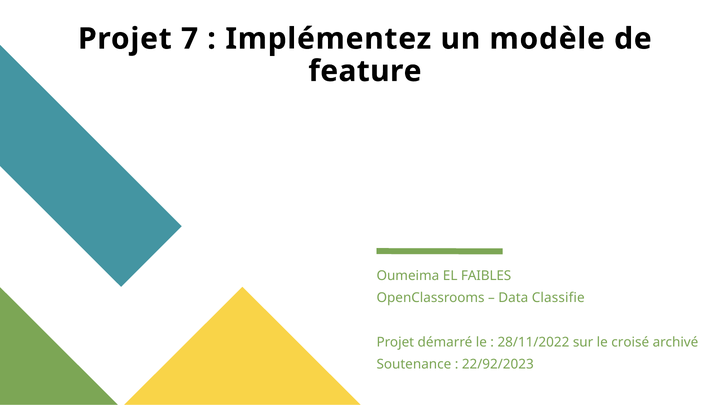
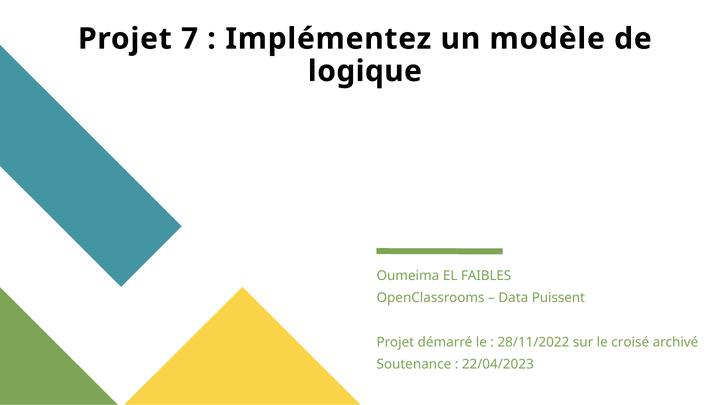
feature: feature -> logique (365, 71)
Classifie: Classifie -> Puissent (558, 298)
22/92/2023: 22/92/2023 -> 22/04/2023 (498, 365)
